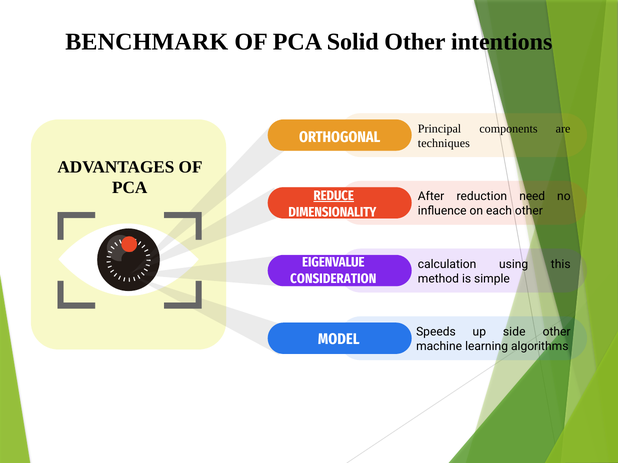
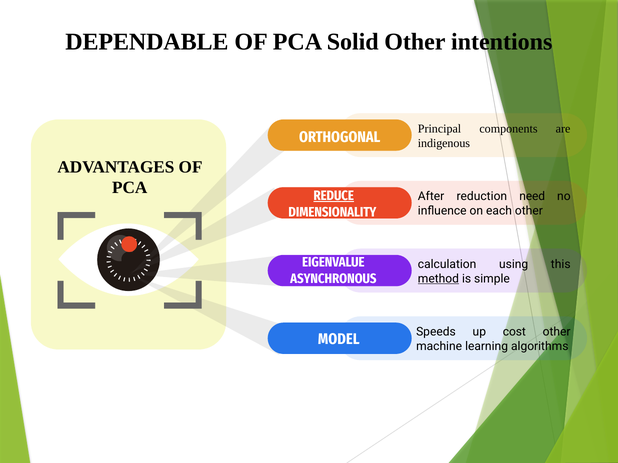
BENCHMARK: BENCHMARK -> DEPENDABLE (147, 42)
techniques: techniques -> indigenous (444, 143)
CONSIDERATION: CONSIDERATION -> ASYNCHRONOUS (333, 279)
method underline: none -> present (438, 279)
side: side -> cost (514, 332)
